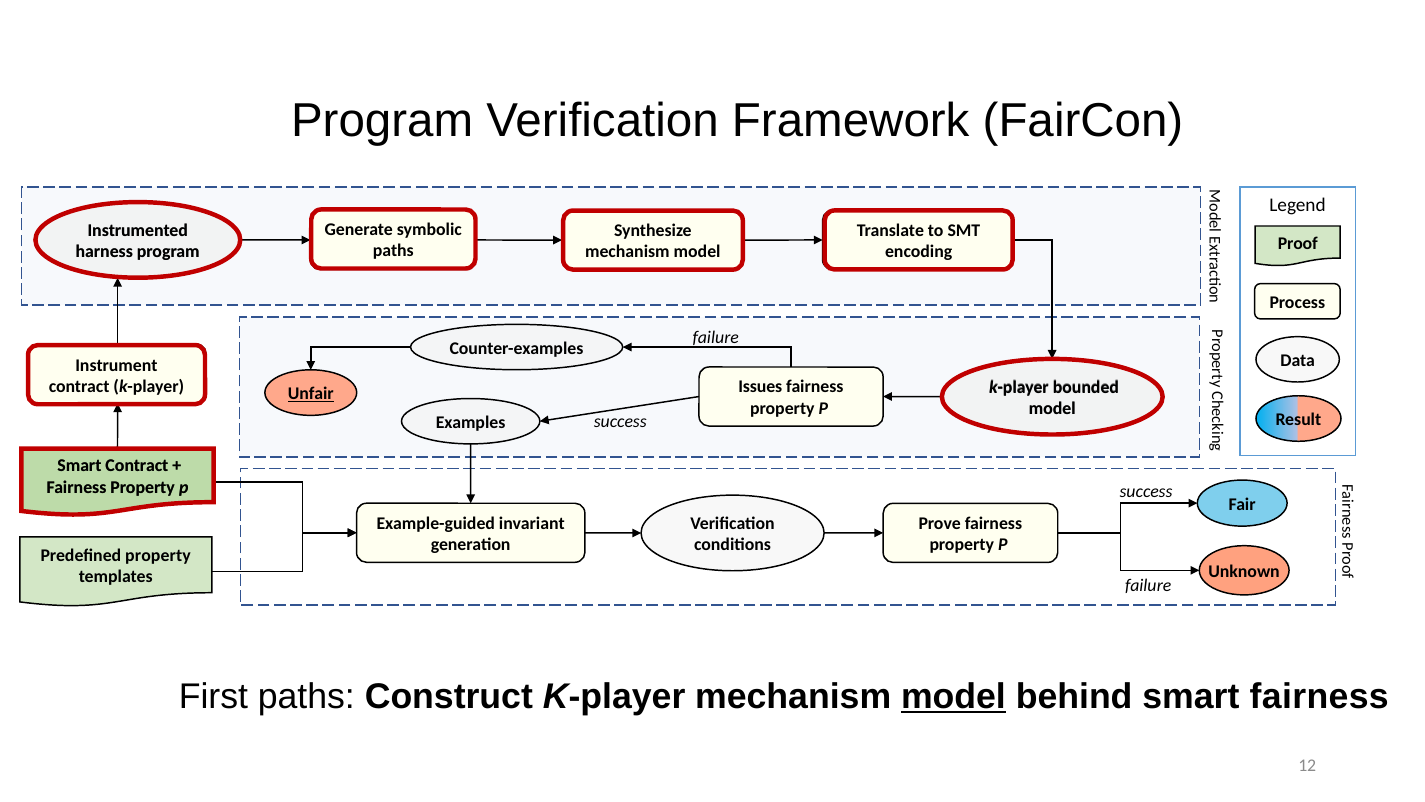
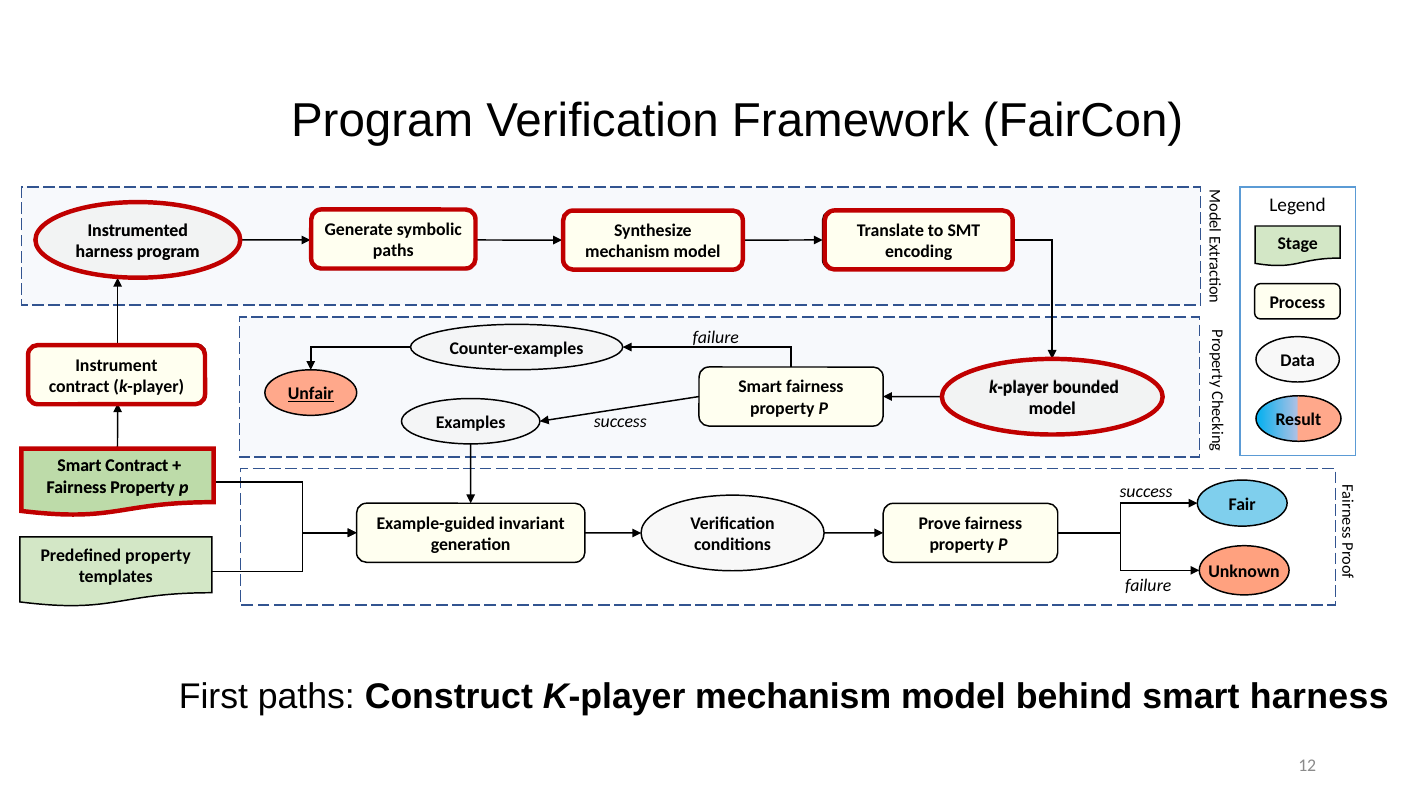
Proof: Proof -> Stage (1298, 243)
Issues: Issues -> Smart (760, 387)
model underline: present -> none (953, 697)
smart fairness: fairness -> harness (1319, 697)
